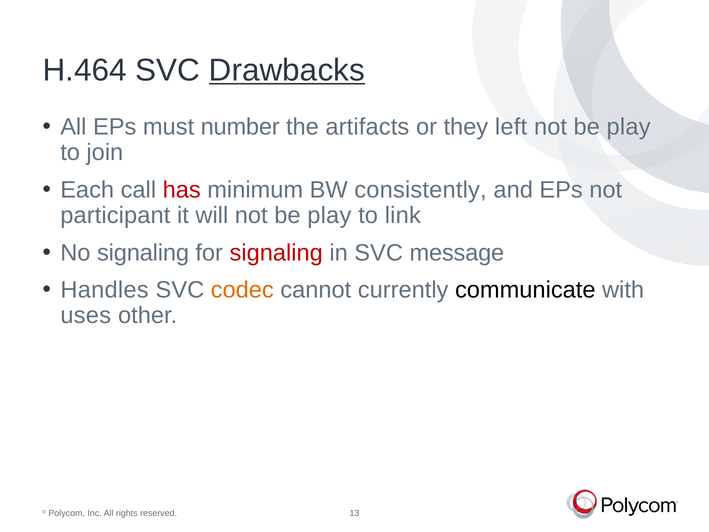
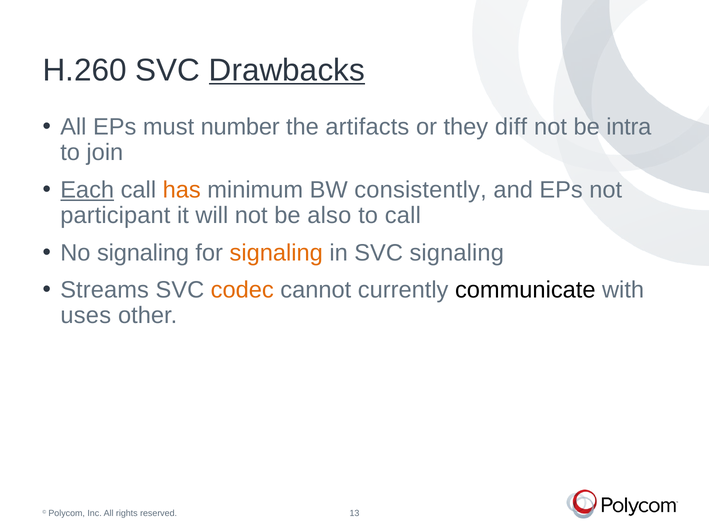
H.464: H.464 -> H.260 (85, 70)
left: left -> diff (511, 127)
play: play -> intra (629, 127)
Each underline: none -> present (87, 190)
has colour: red -> orange (182, 190)
will not be play: play -> also (329, 215)
to link: link -> call (403, 215)
signaling colour: red -> orange (276, 253)
SVC message: message -> signaling (457, 253)
Handles: Handles -> Streams (105, 290)
